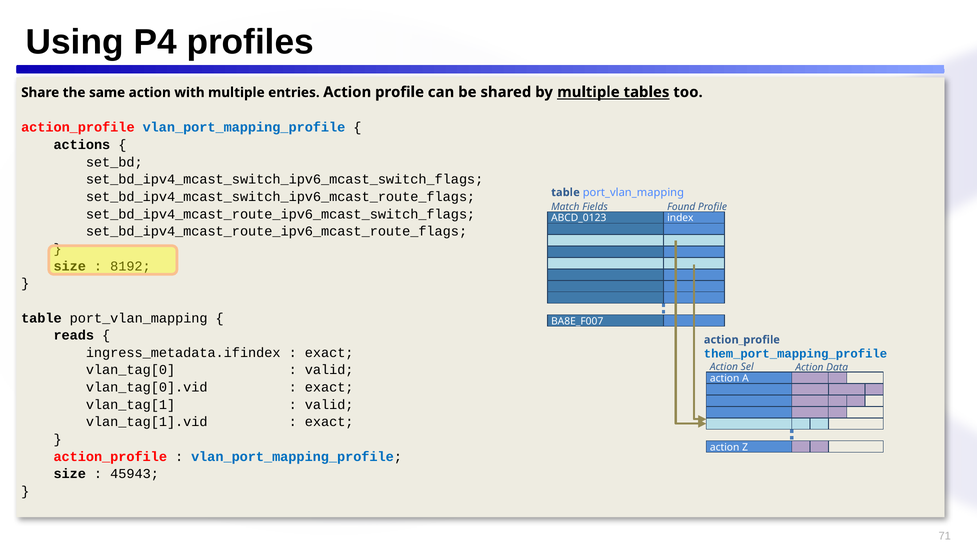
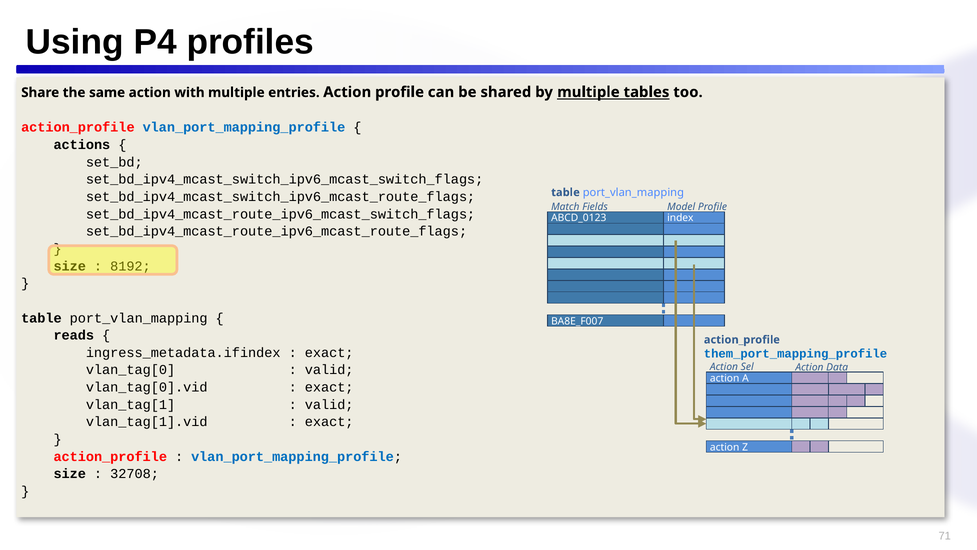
Found: Found -> Model (681, 206)
45943: 45943 -> 32708 (135, 474)
